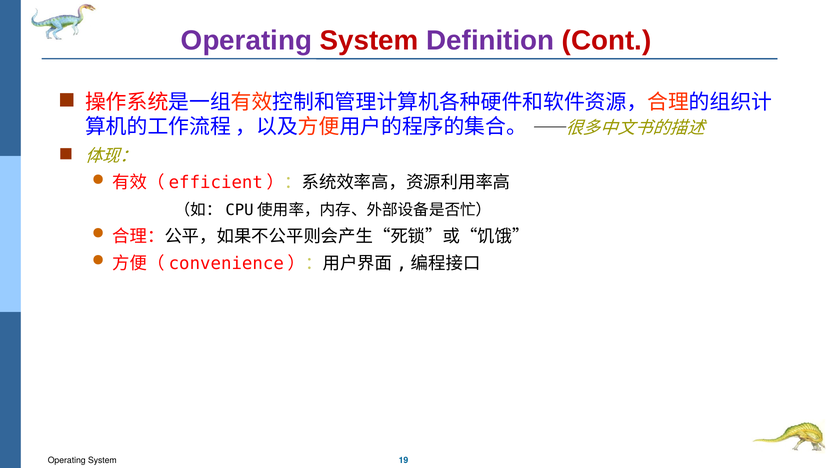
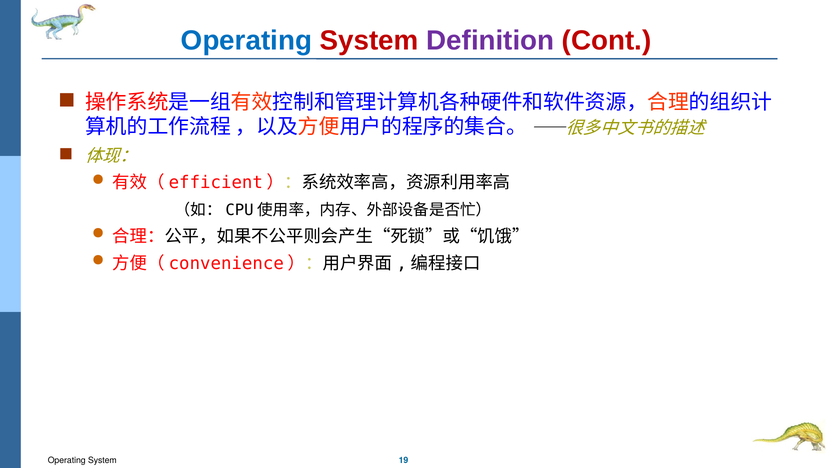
Operating colour: purple -> blue (246, 40)
